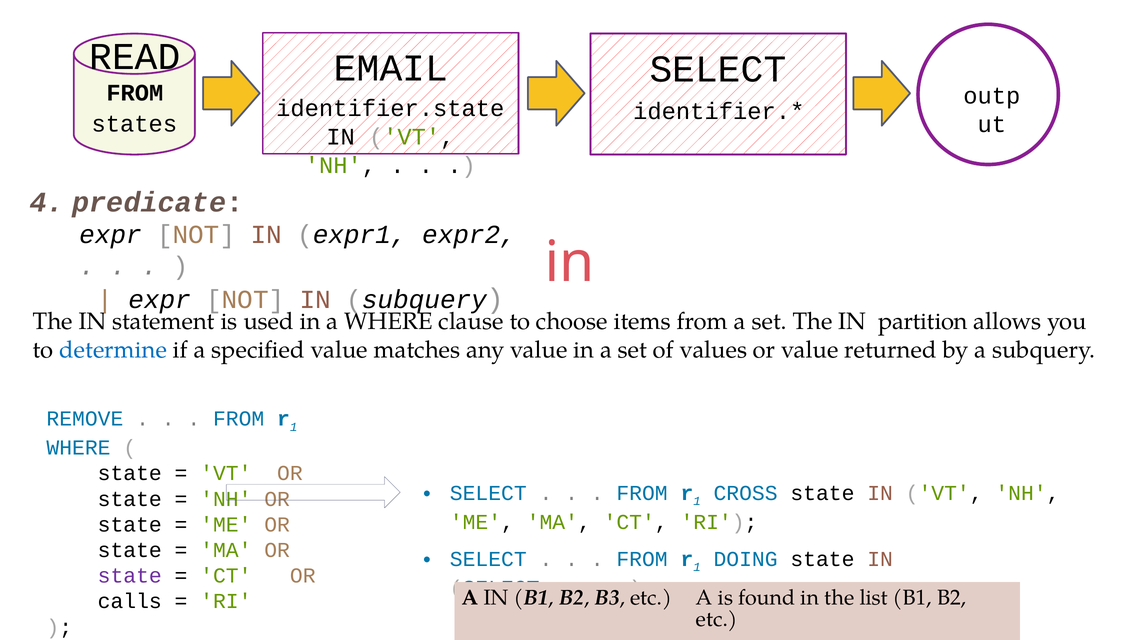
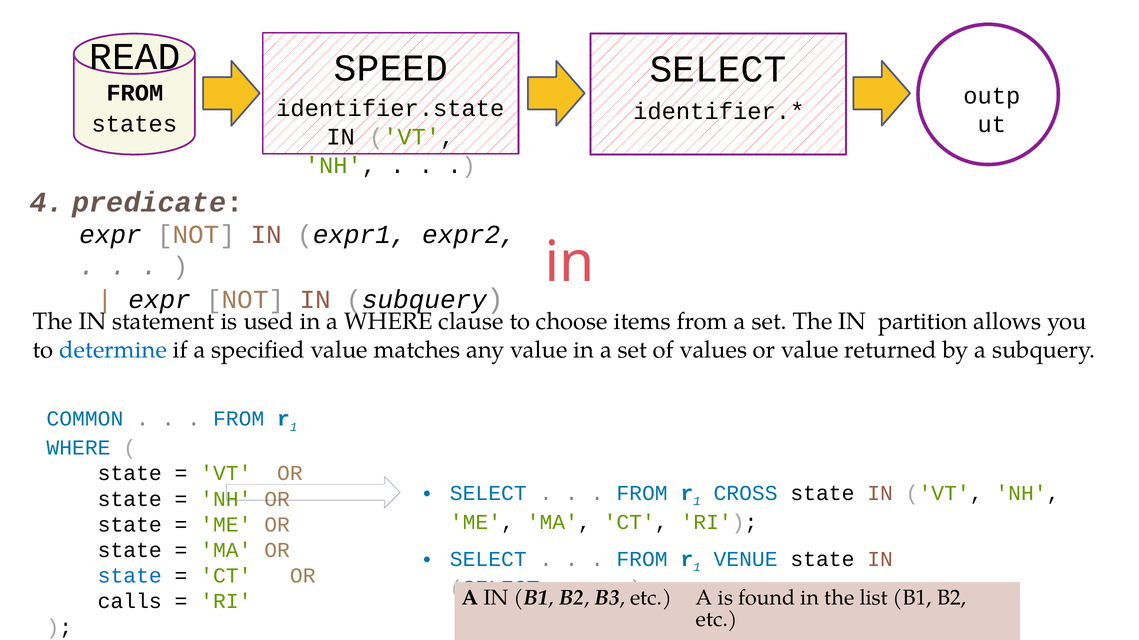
EMAIL: EMAIL -> SPEED (391, 68)
REMOVE: REMOVE -> COMMON (85, 419)
DOING: DOING -> VENUE (746, 560)
state colour: purple -> blue (130, 576)
